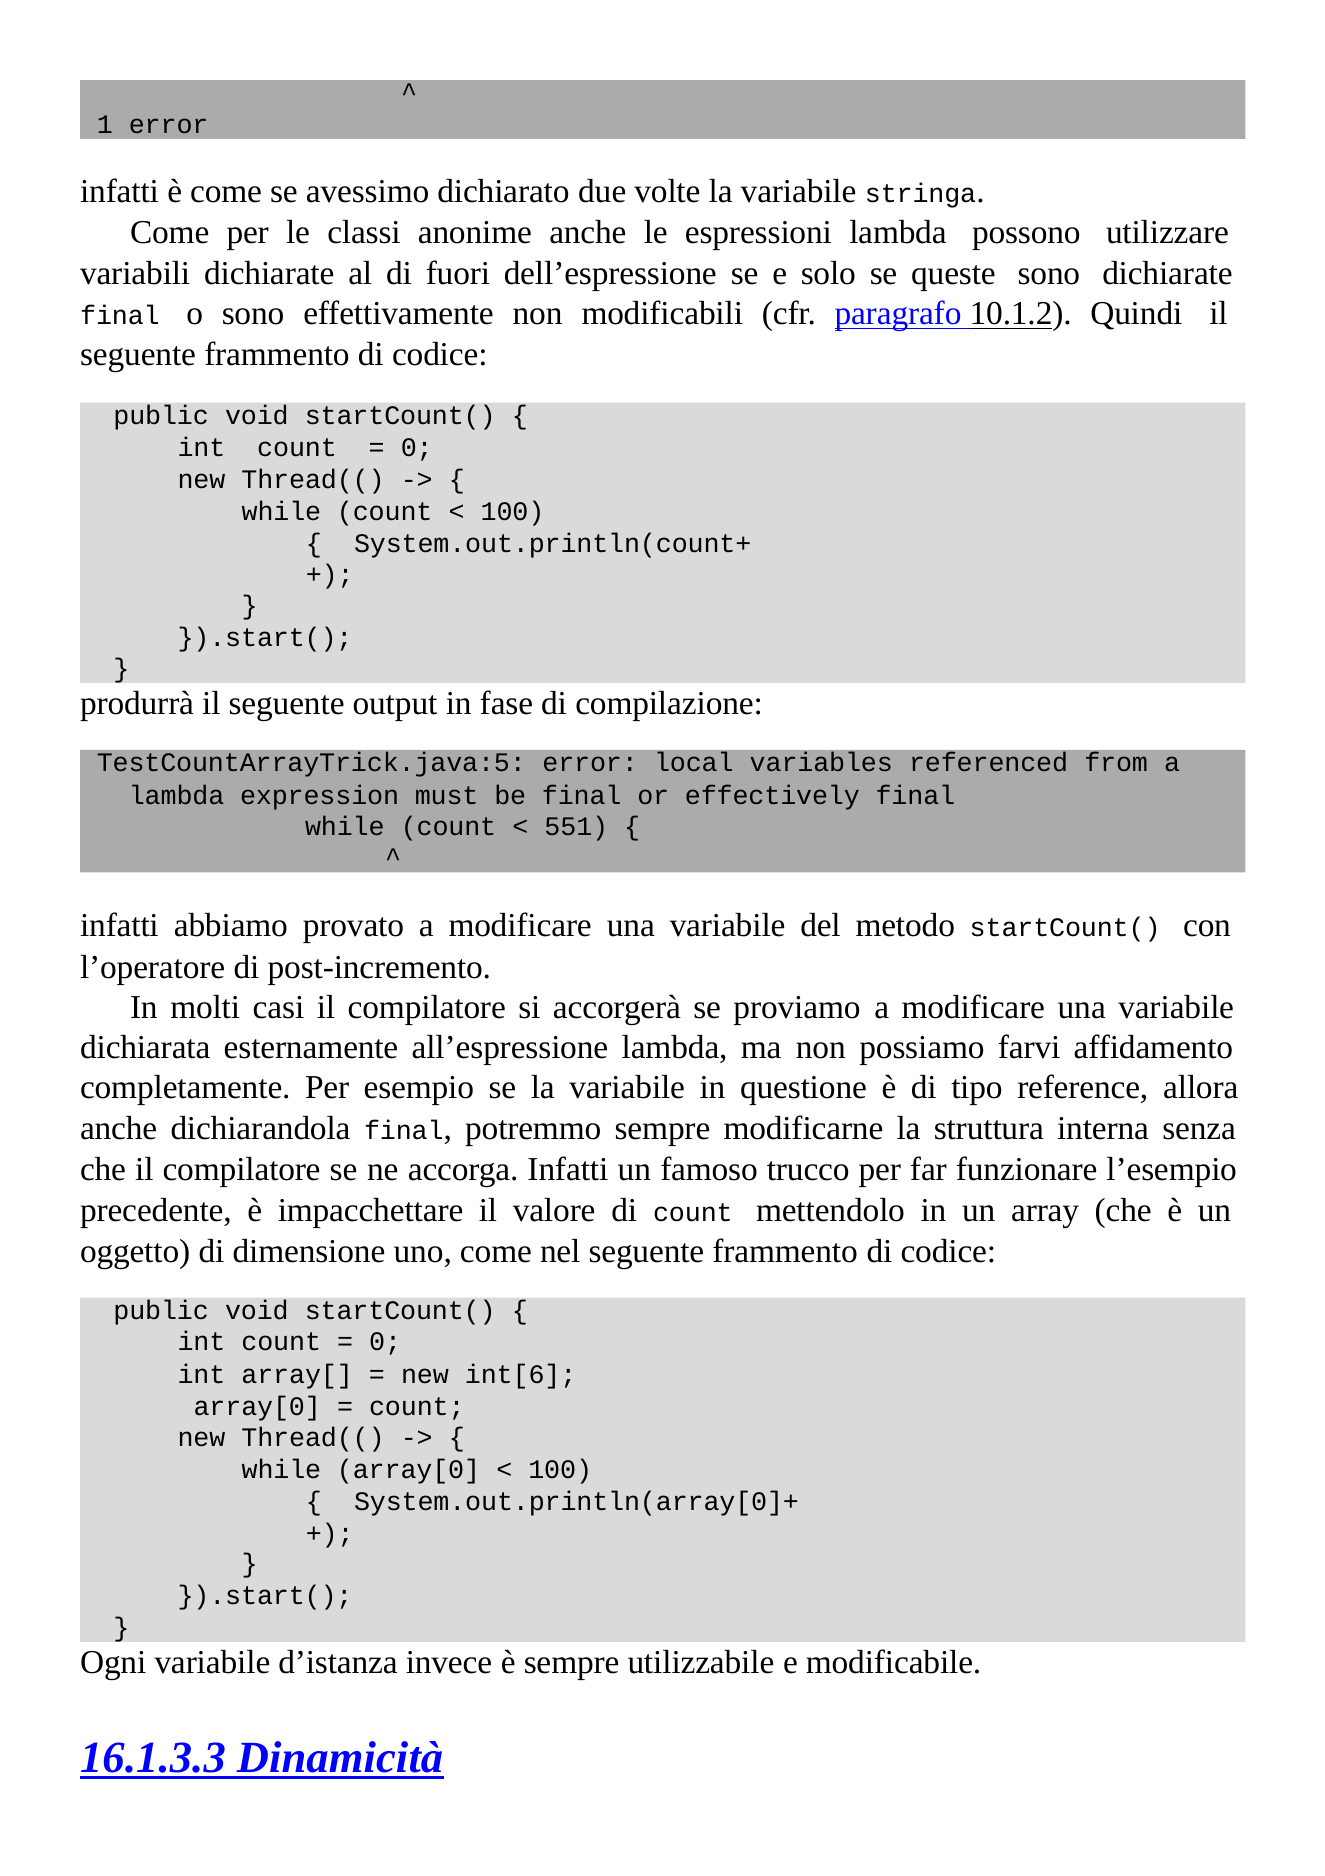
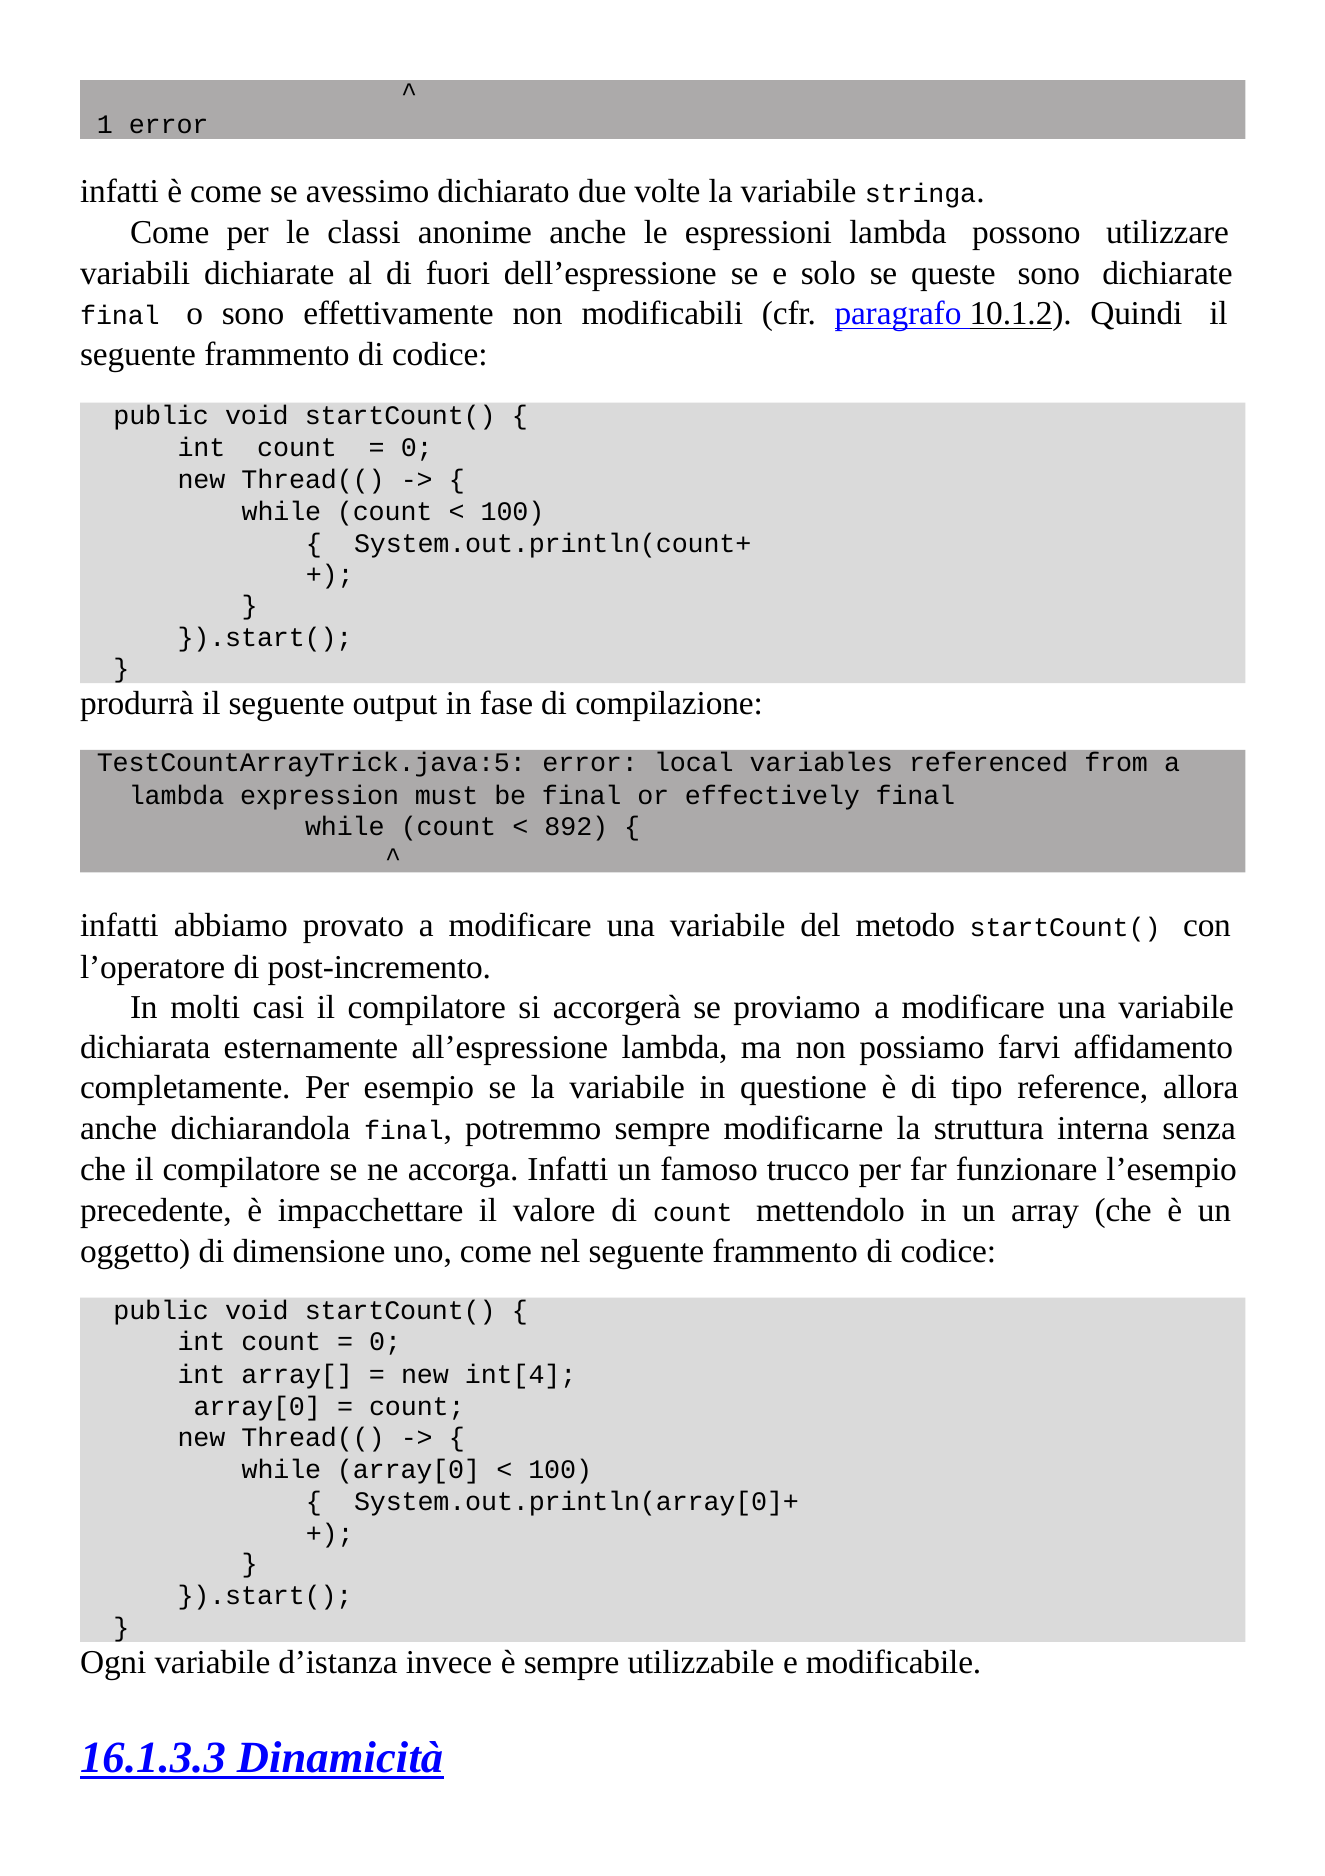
551: 551 -> 892 (576, 827)
int[6: int[6 -> int[4 (521, 1374)
